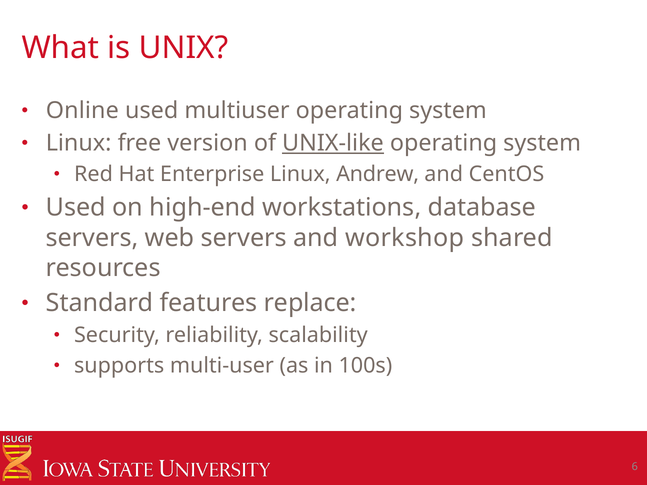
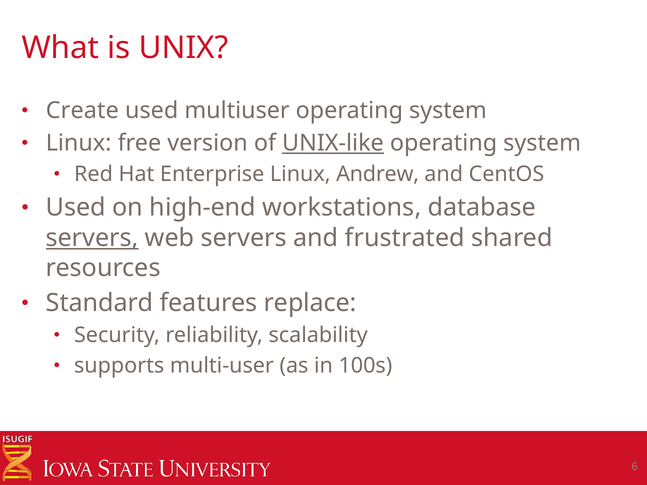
Online: Online -> Create (82, 111)
servers underline: none -> present (92, 238)
workshop: workshop -> frustrated (405, 238)
